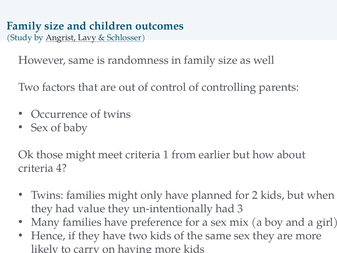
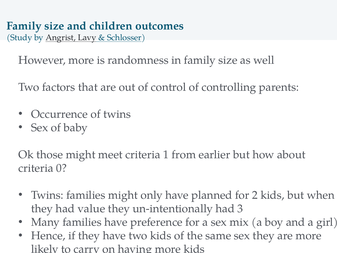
However same: same -> more (81, 60)
4: 4 -> 0 (62, 168)
